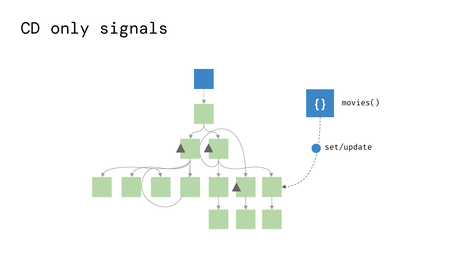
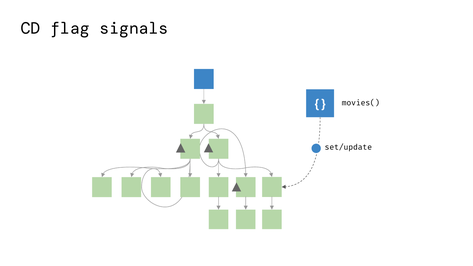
only: only -> flag (70, 29)
